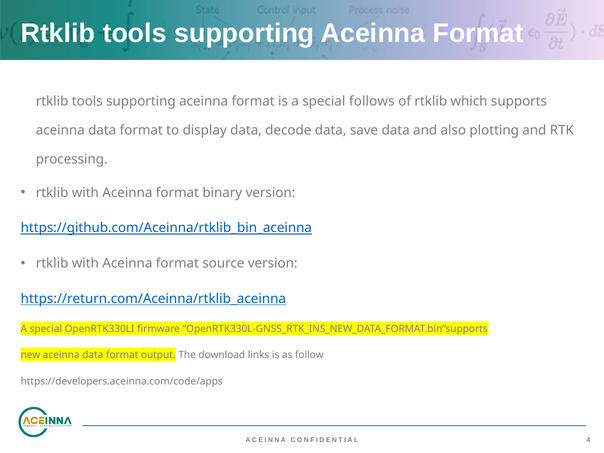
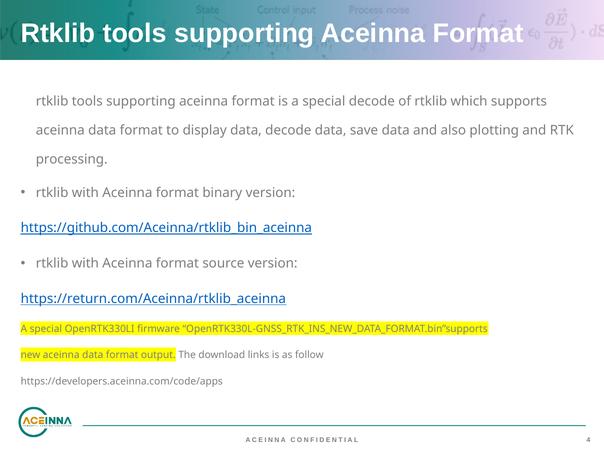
special follows: follows -> decode (372, 101)
